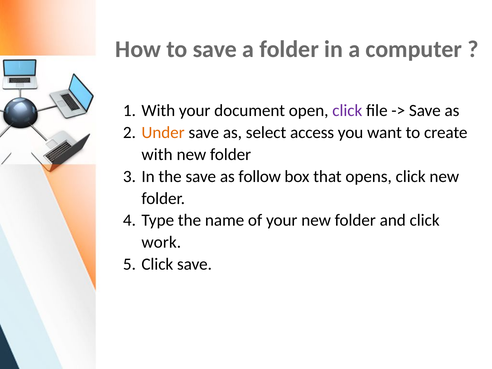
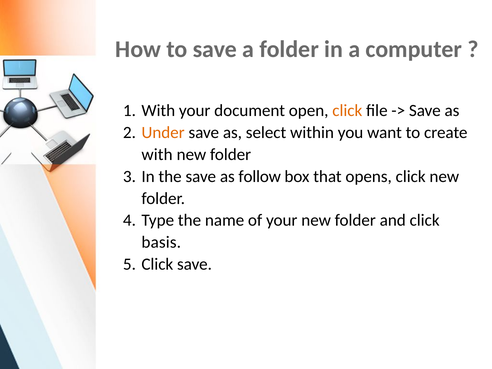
click colour: purple -> orange (347, 111)
access: access -> within (312, 133)
work: work -> basis (161, 242)
